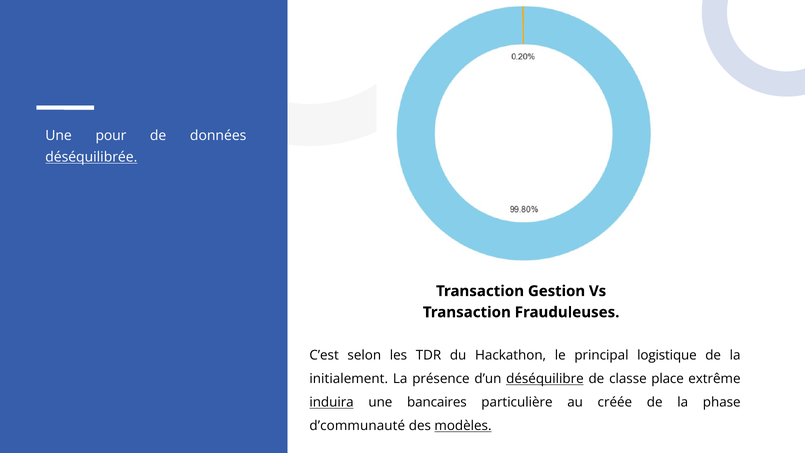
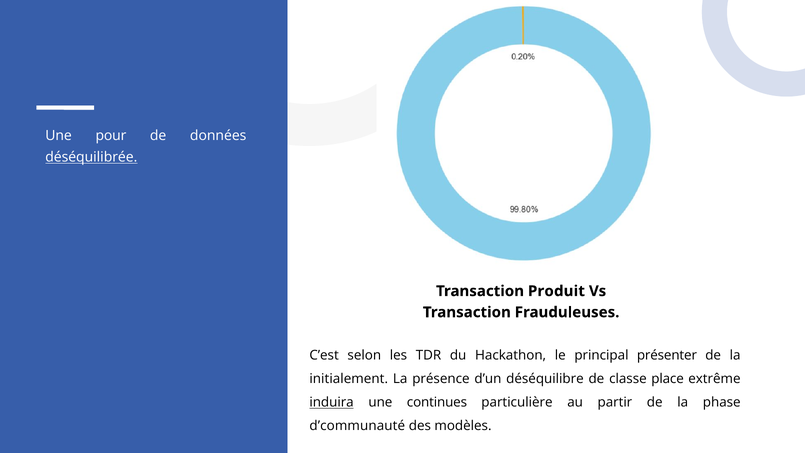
Gestion: Gestion -> Produit (556, 291)
logistique: logistique -> présenter (667, 355)
déséquilibre underline: present -> none (545, 379)
bancaires: bancaires -> continues (437, 402)
créée: créée -> partir (615, 402)
modèles underline: present -> none (463, 426)
